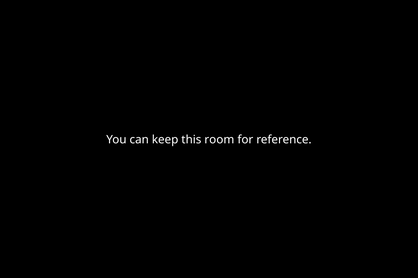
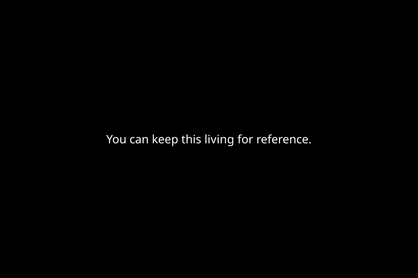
room: room -> living (219, 140)
